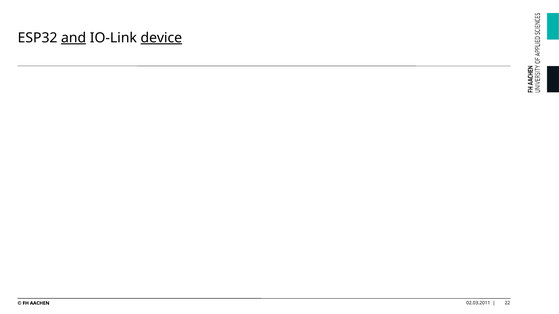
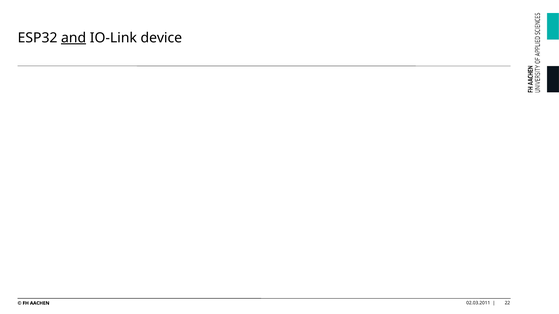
device underline: present -> none (161, 38)
